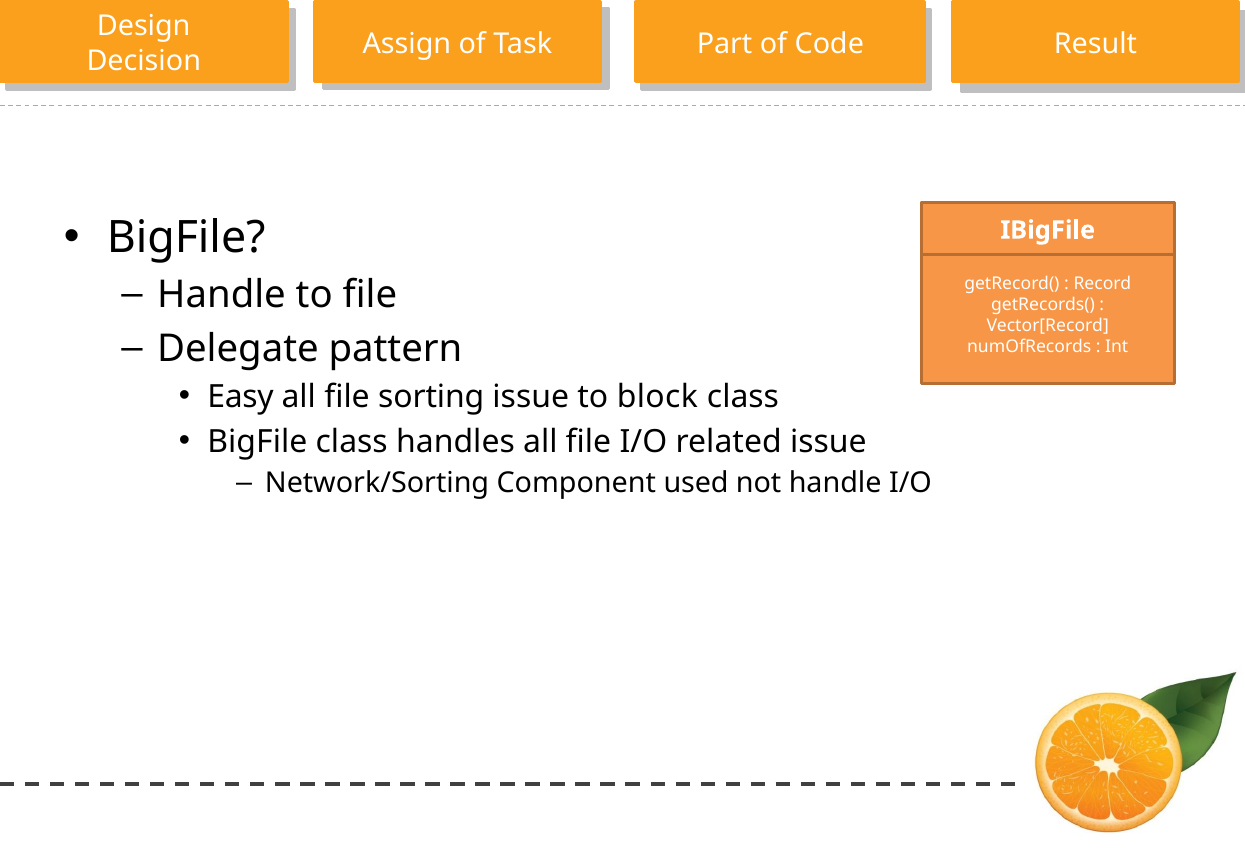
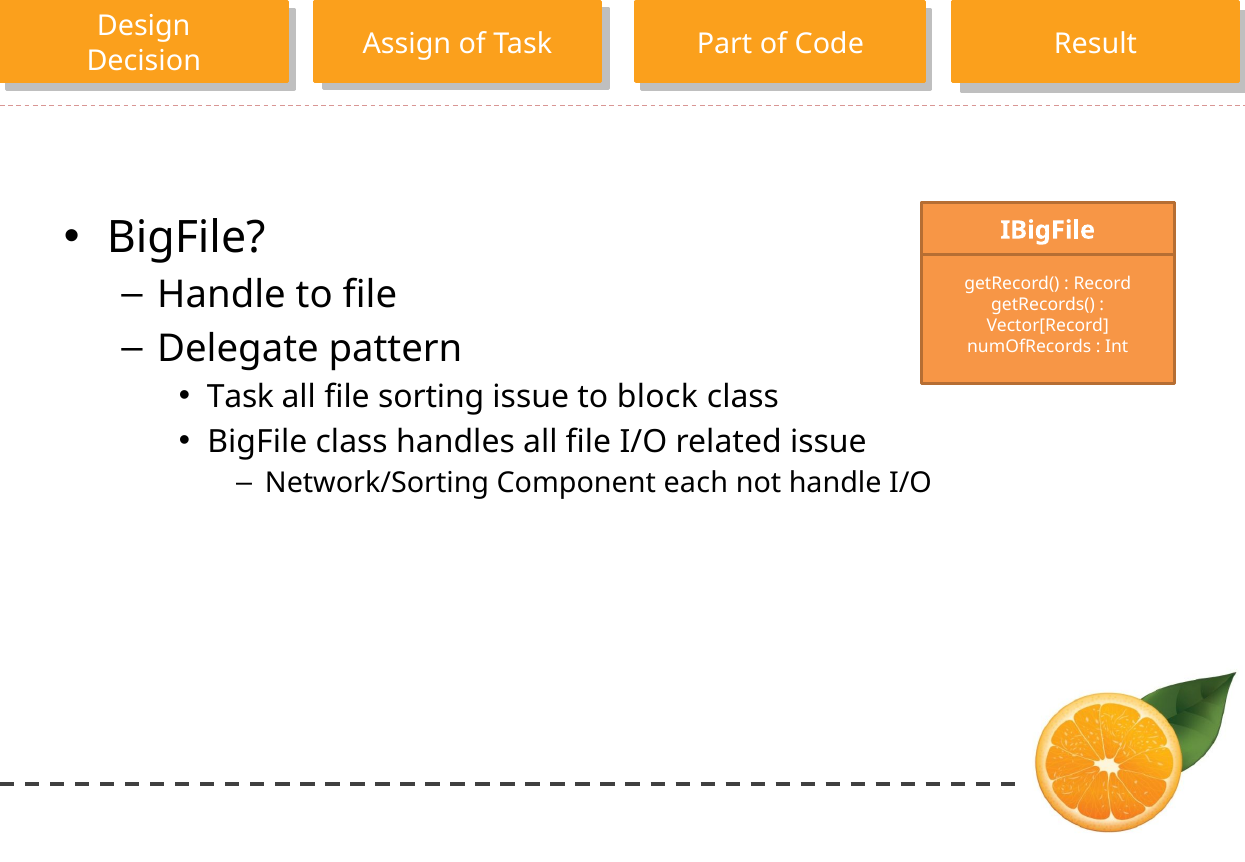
Easy: Easy -> Task (241, 397)
used: used -> each (696, 483)
